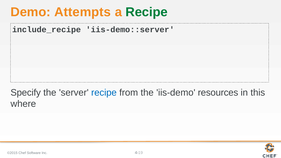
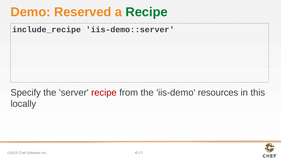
Attempts: Attempts -> Reserved (83, 12)
recipe colour: blue -> red (104, 93)
where: where -> locally (23, 104)
